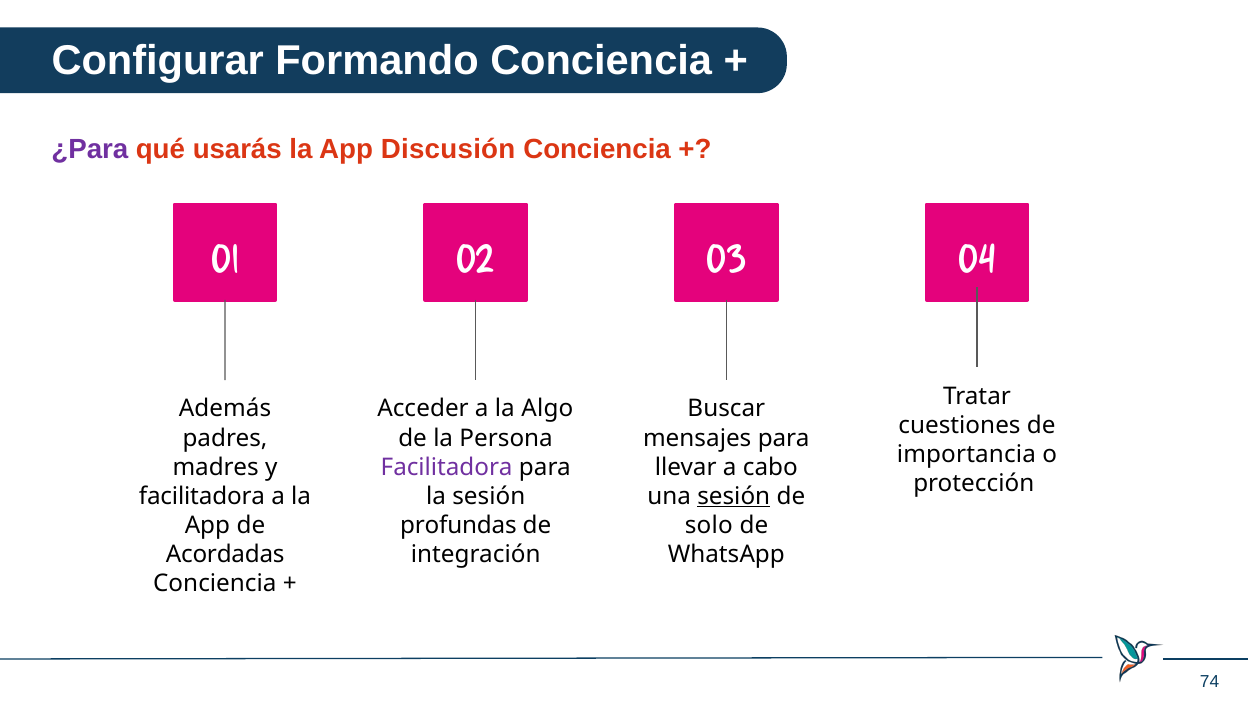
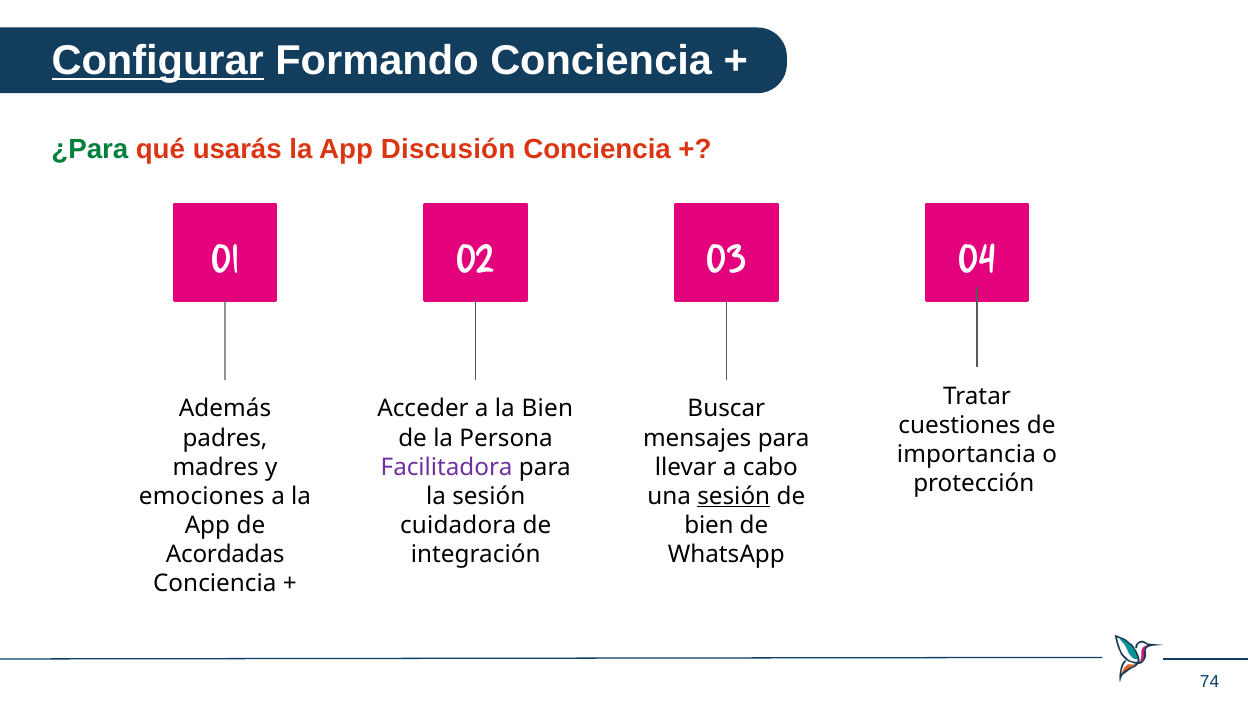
Configurar underline: none -> present (158, 61)
¿Para colour: purple -> green (90, 149)
la Algo: Algo -> Bien (547, 409)
facilitadora: facilitadora -> emociones (202, 496)
profundas: profundas -> cuidadora (458, 525)
solo: solo -> bien (709, 525)
